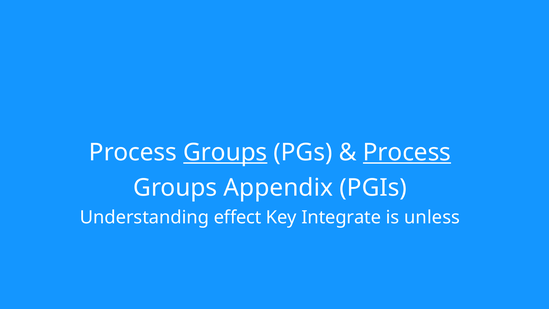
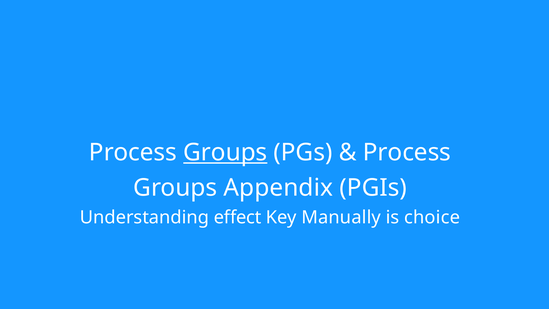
Process underline: present -> none (407, 152)
Integrate: Integrate -> Manually (341, 217)
unless: unless -> choice (432, 217)
